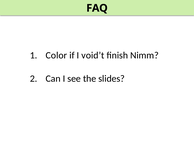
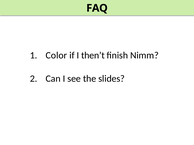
void’t: void’t -> then’t (93, 56)
